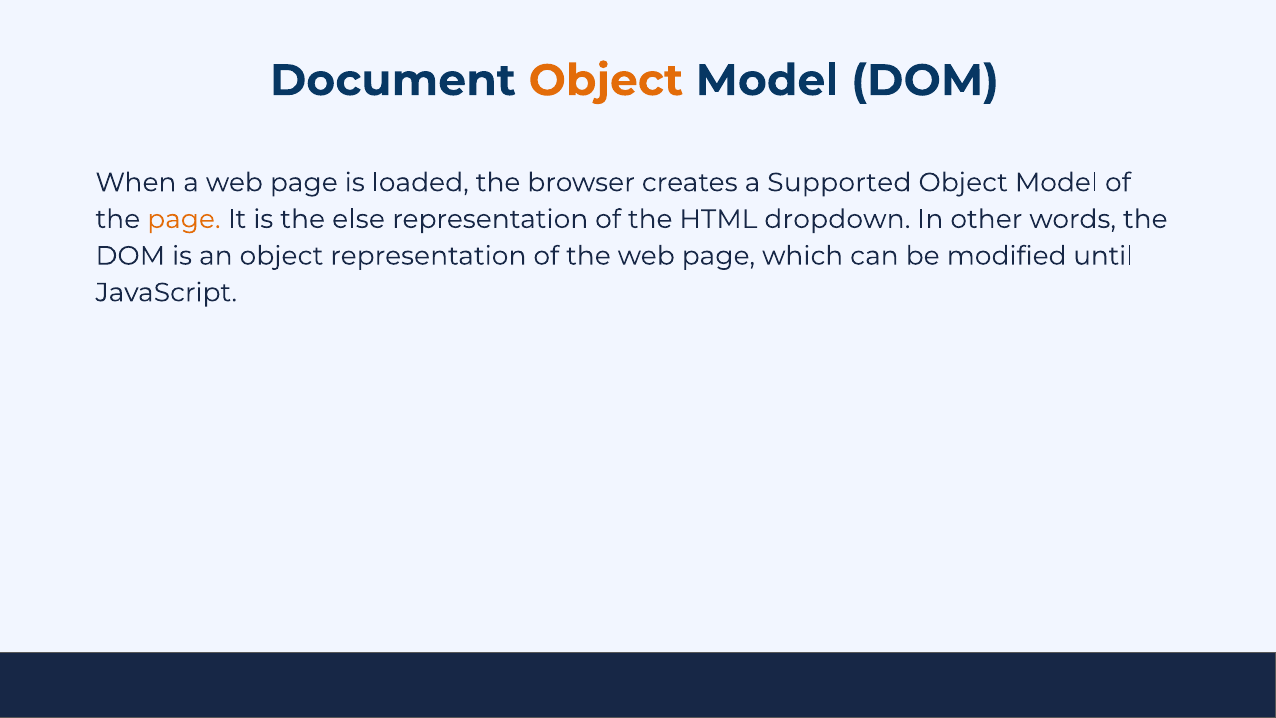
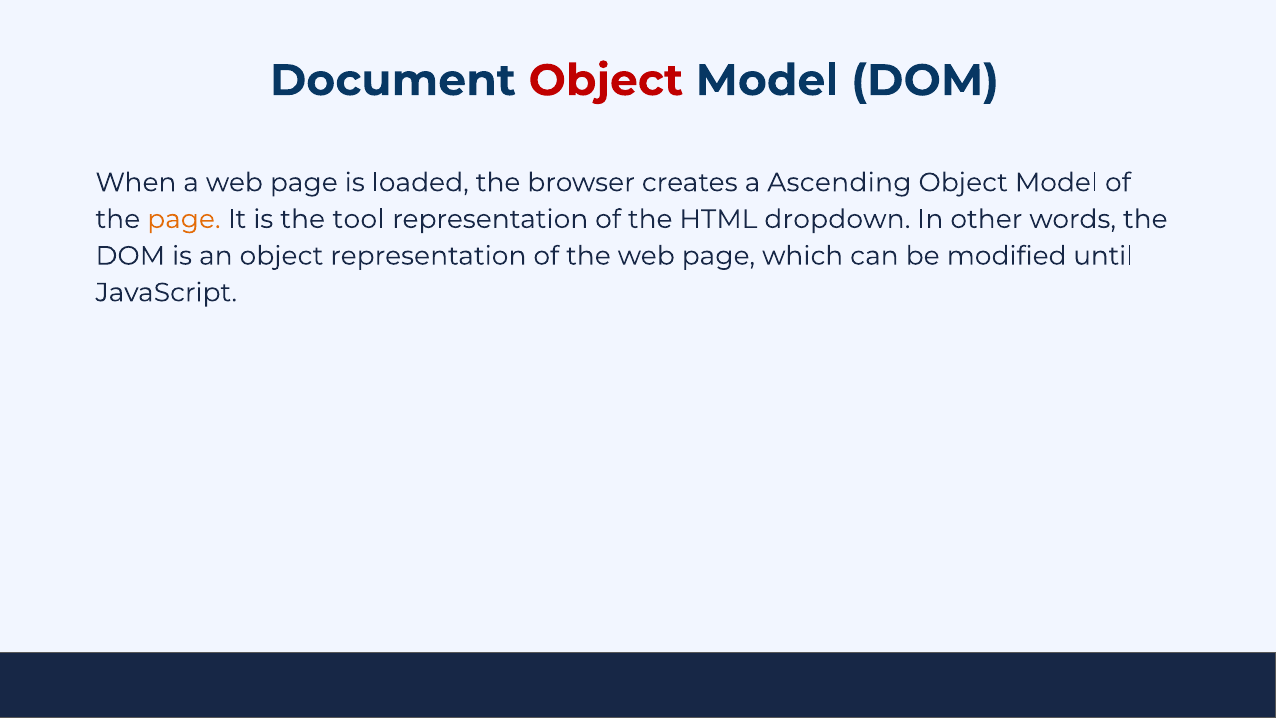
Object colour: orange -> red (606, 81)
Supported: Supported -> Ascending (839, 182)
else: else -> tool (358, 219)
